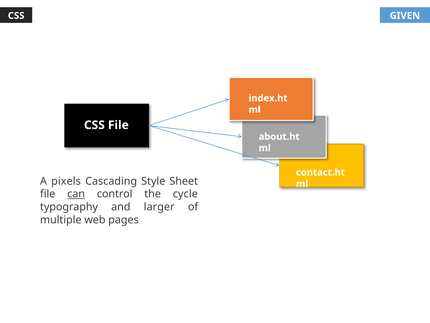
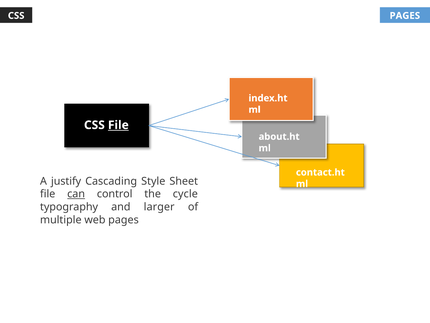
CSS GIVEN: GIVEN -> PAGES (405, 16)
File underline: none -> present (118, 125)
pixels: pixels -> justify (66, 181)
